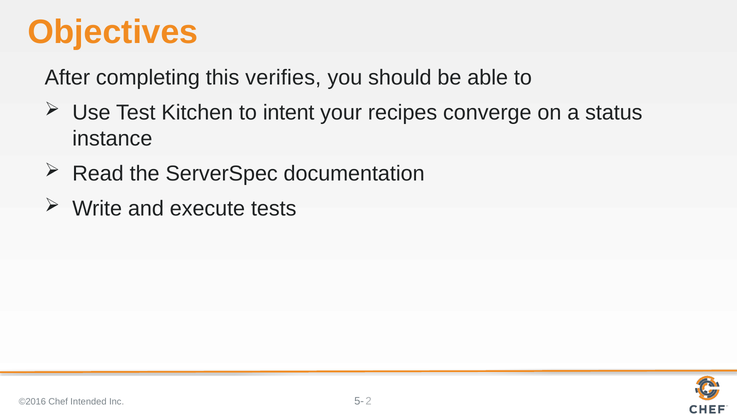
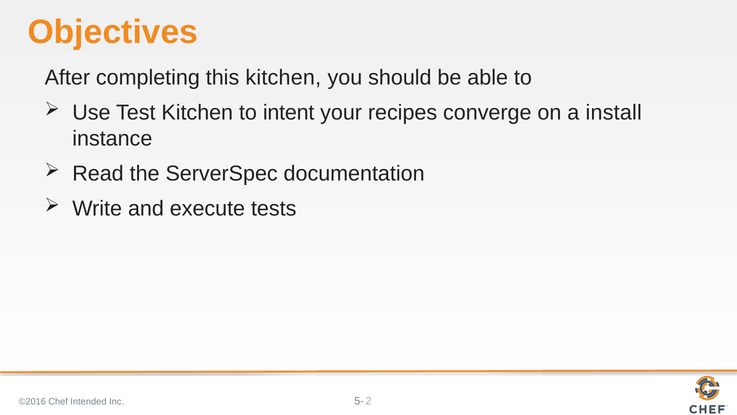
this verifies: verifies -> kitchen (283, 78)
status: status -> install (614, 113)
